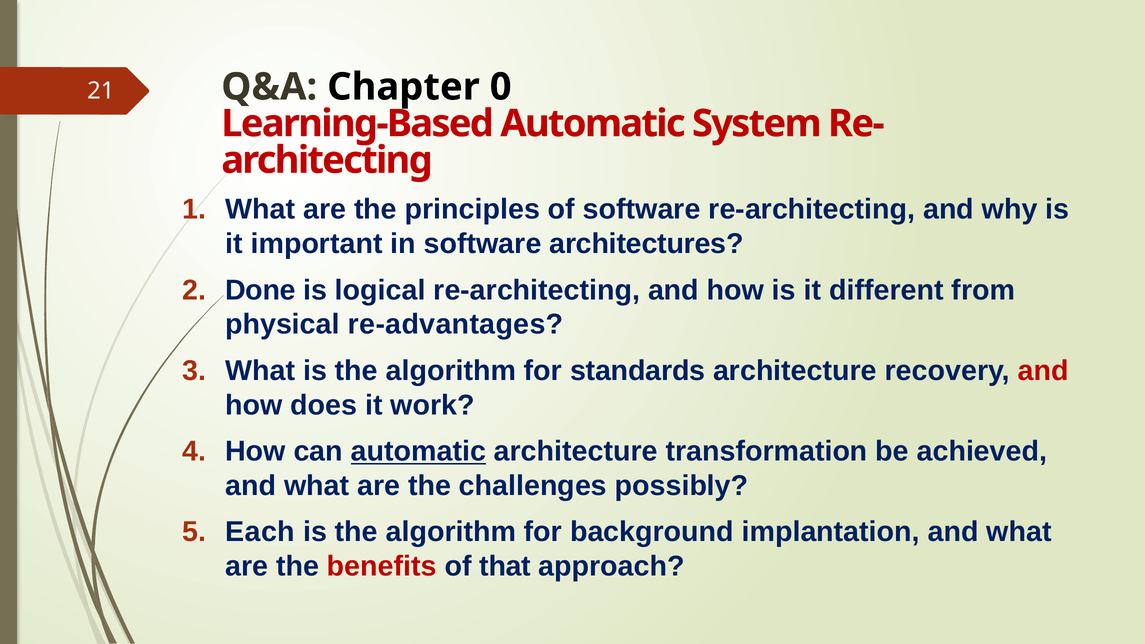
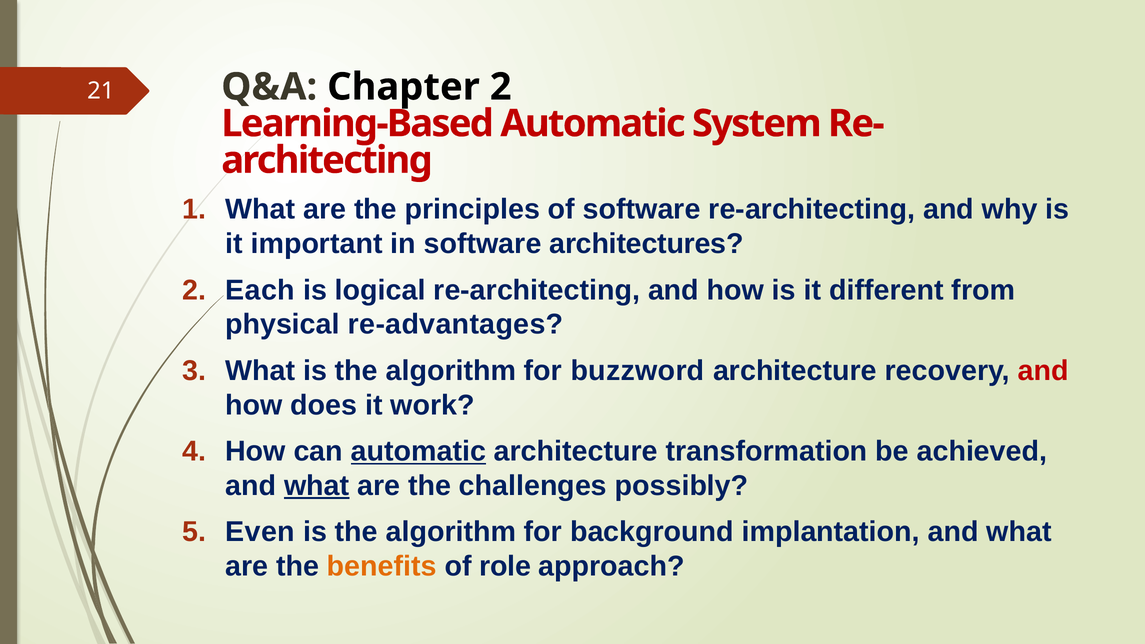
Chapter 0: 0 -> 2 (501, 87)
Done: Done -> Each (260, 290)
standards: standards -> buzzword (637, 371)
what underline: none -> present (317, 486)
Each: Each -> Even (260, 532)
benefits colour: red -> orange (382, 566)
that: that -> role (505, 566)
